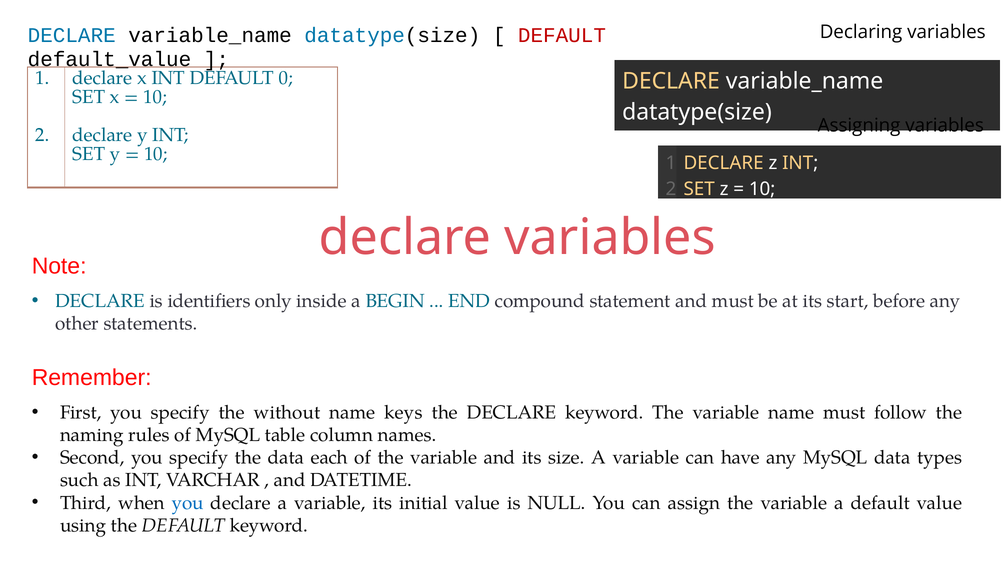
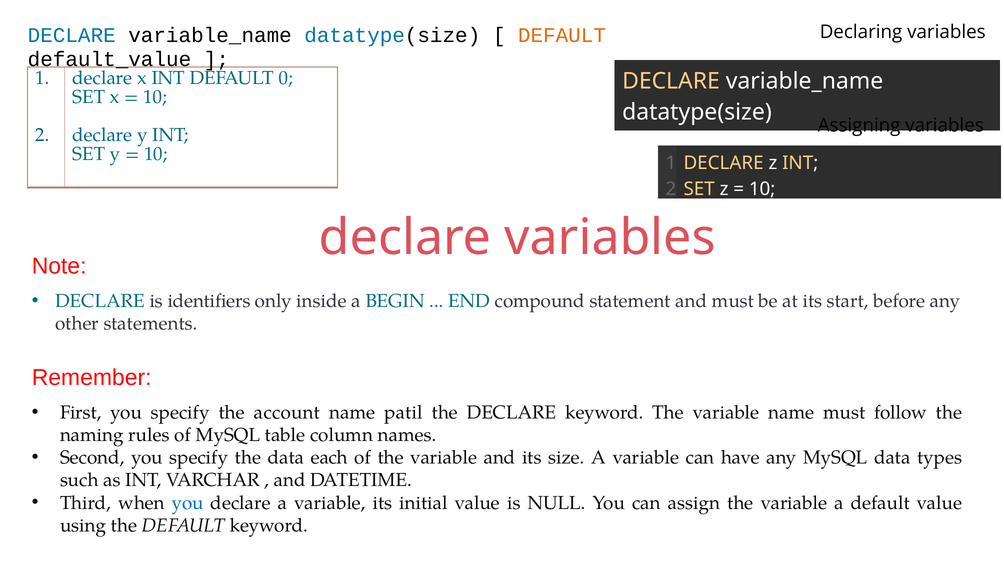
DEFAULT colour: red -> orange (562, 36)
without: without -> account (287, 412)
keys: keys -> patil (403, 412)
